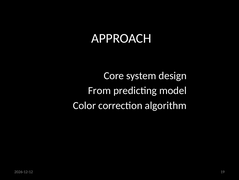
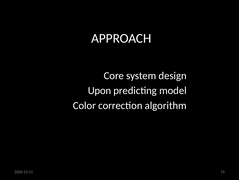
From: From -> Upon (100, 90)
